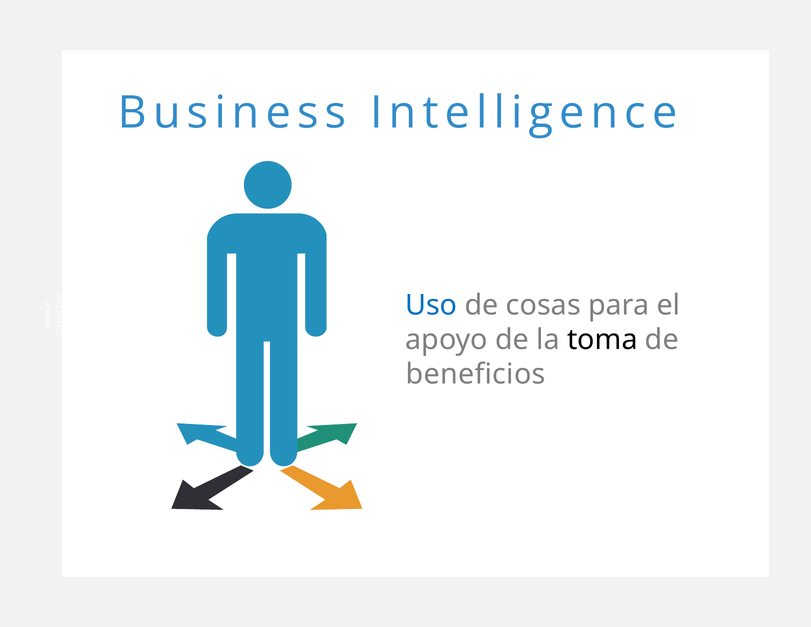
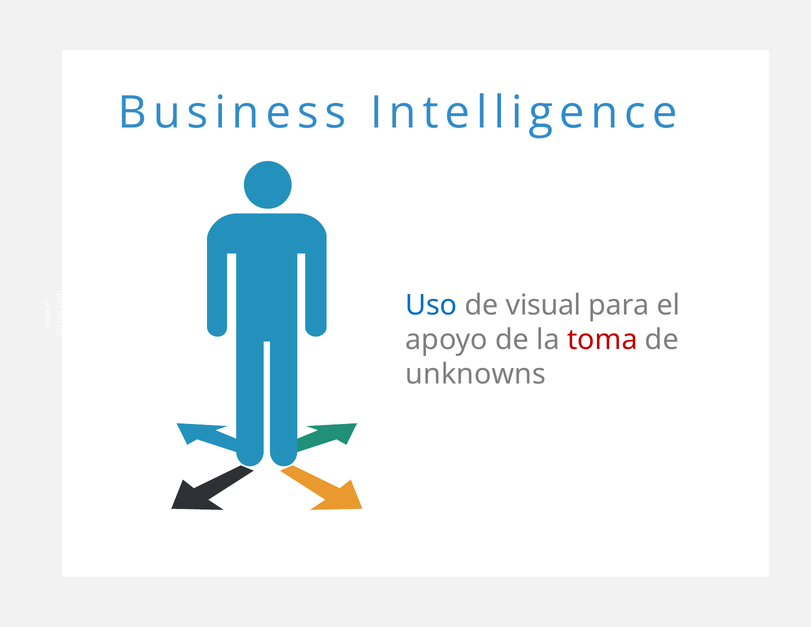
cosas: cosas -> visual (543, 305)
toma colour: black -> red (602, 340)
beneficios: beneficios -> unknowns (476, 374)
